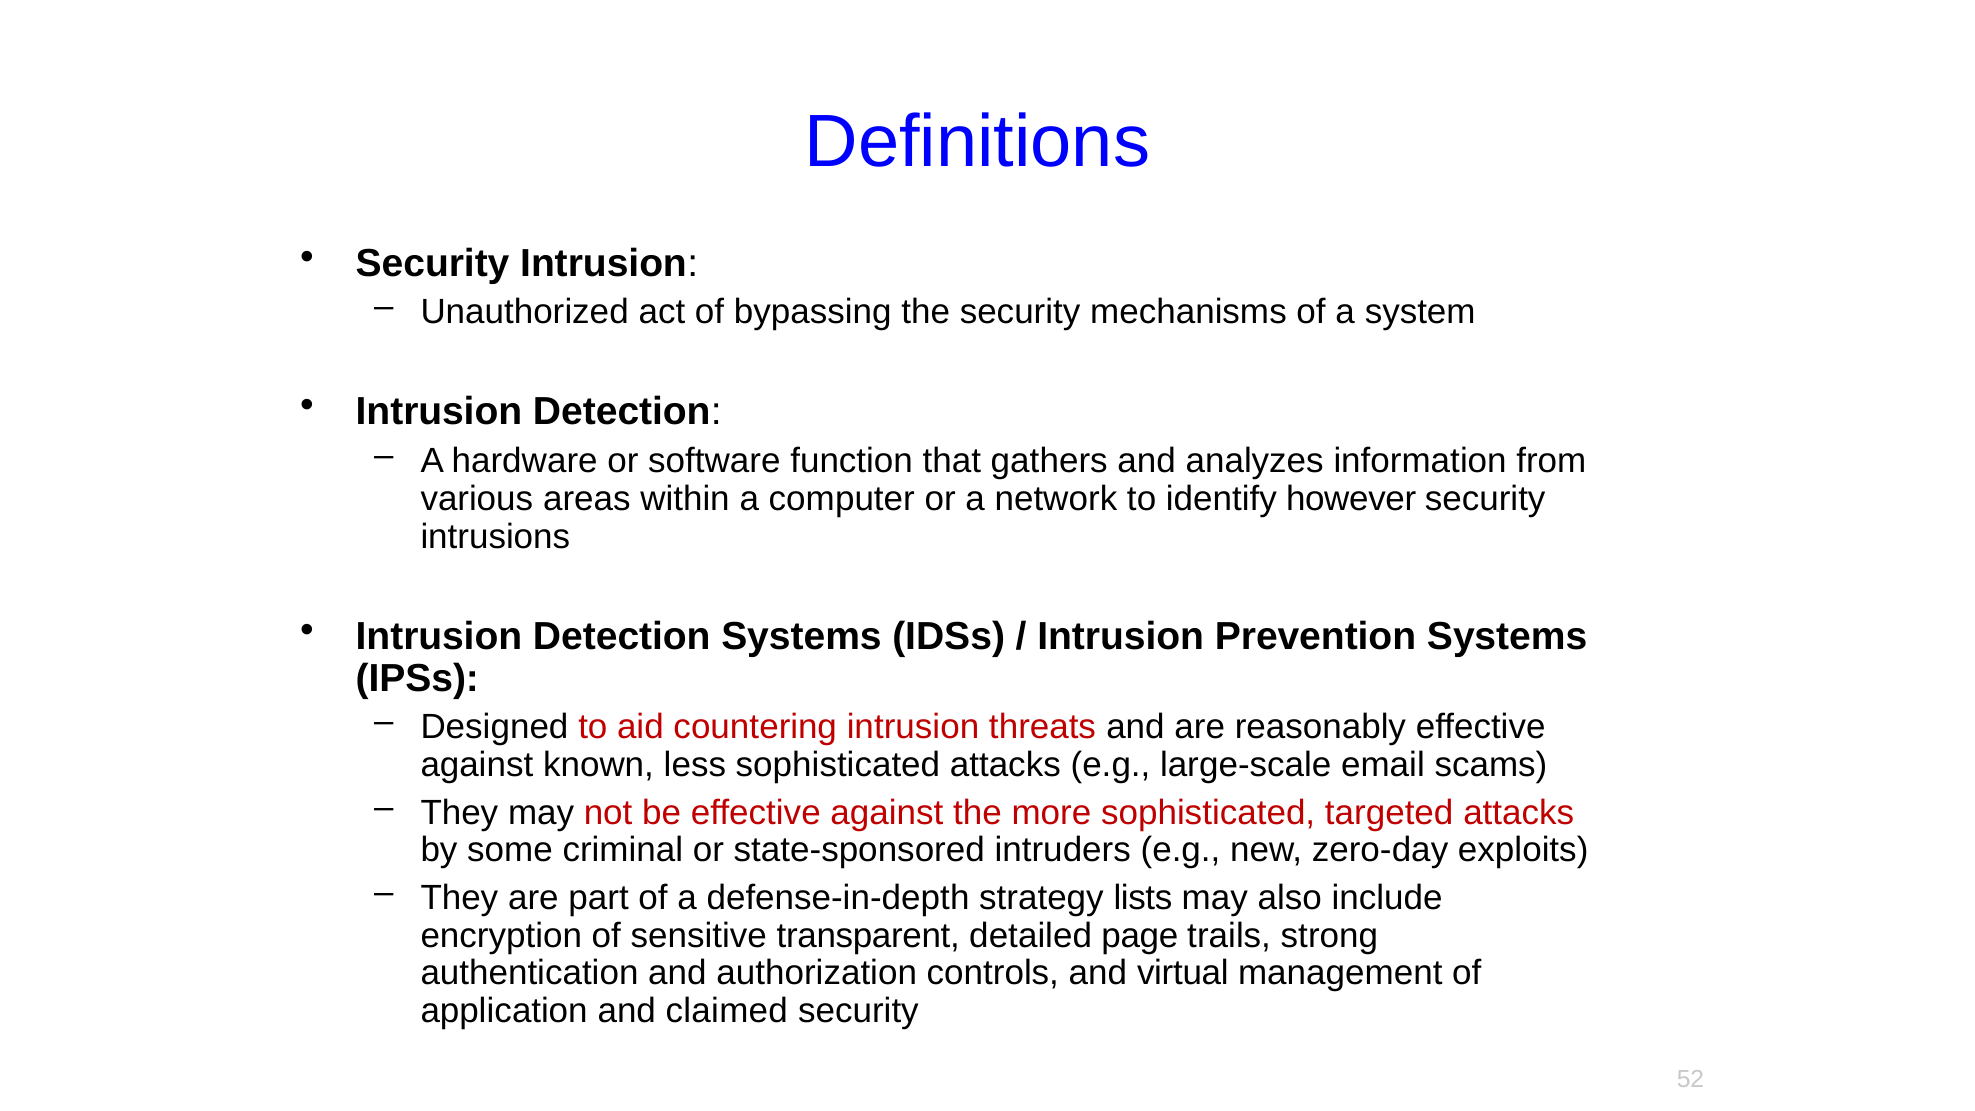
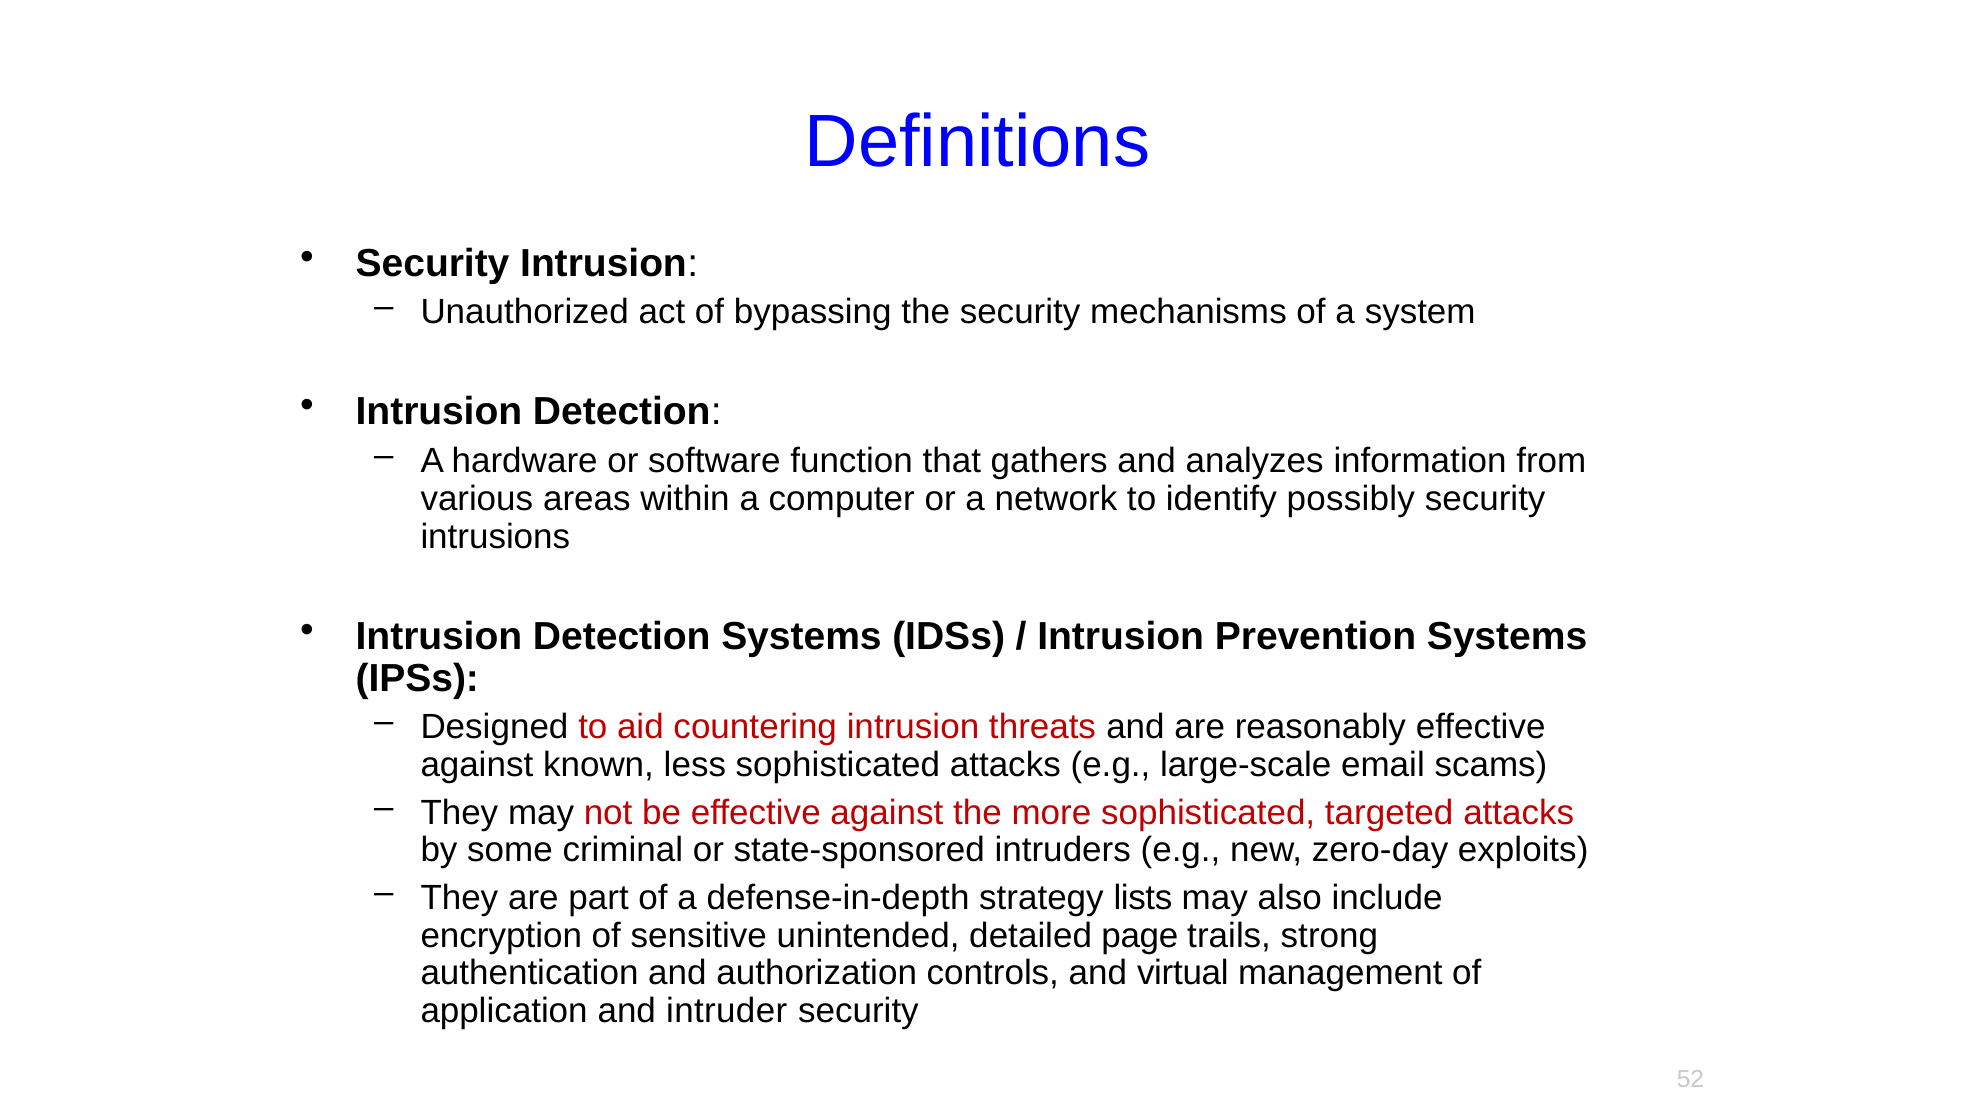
however: however -> possibly (1351, 499)
transparent: transparent -> unintended (868, 935)
claimed: claimed -> intruder (727, 1011)
